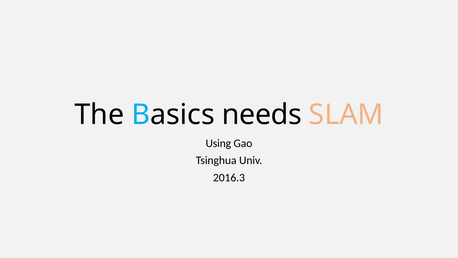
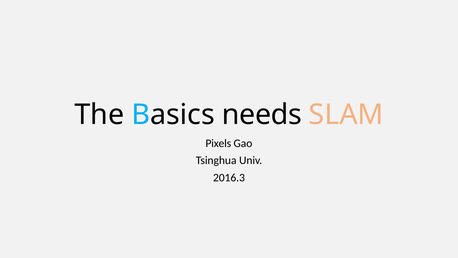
Using: Using -> Pixels (218, 143)
